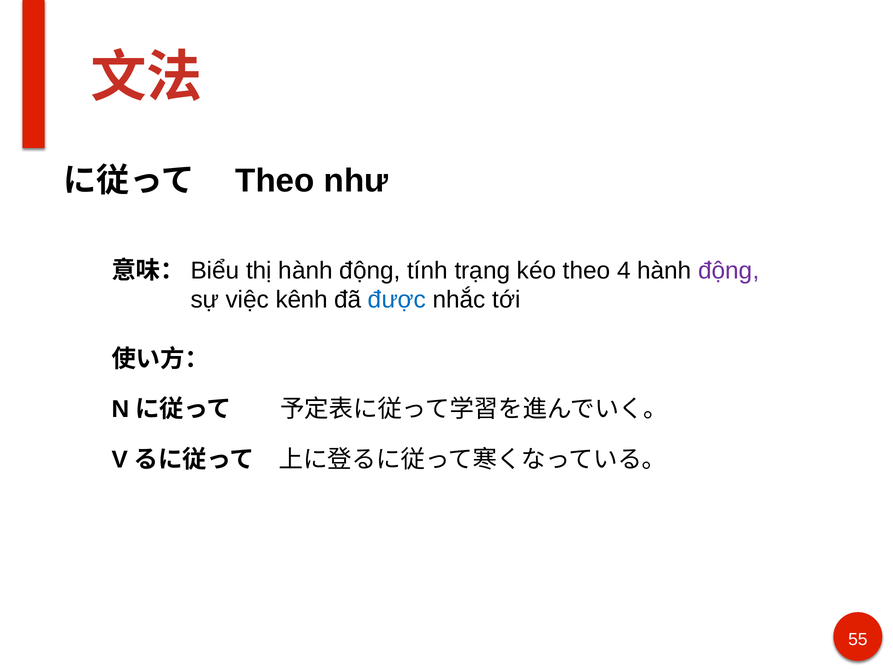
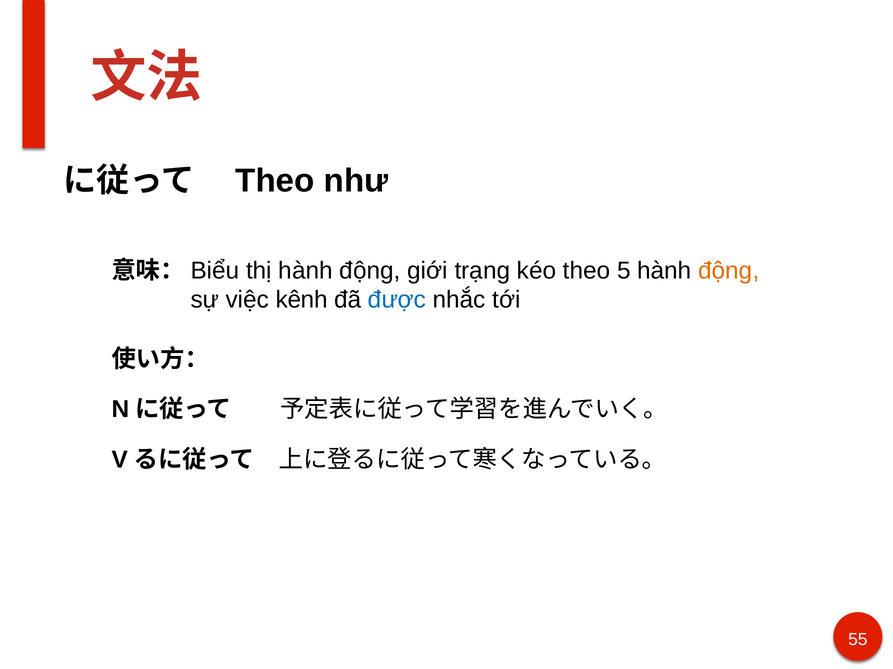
tính: tính -> giới (427, 271)
4: 4 -> 5 (624, 271)
động colour: purple -> orange (729, 271)
